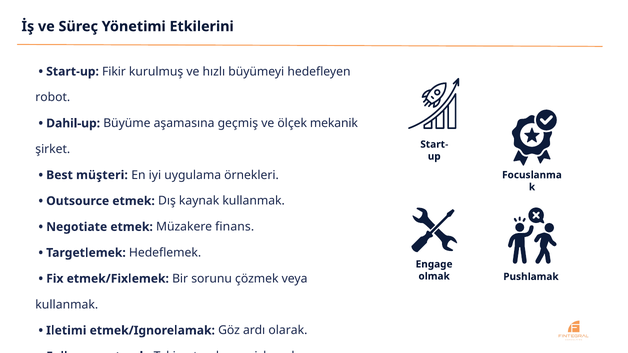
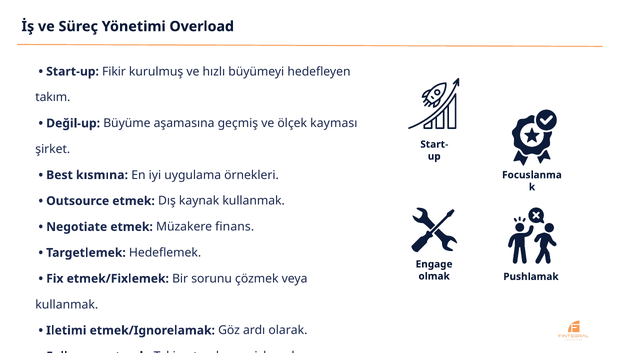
Etkilerini: Etkilerini -> Overload (202, 26)
robot: robot -> takım (53, 97)
Dahil-up: Dahil-up -> Değil-up (73, 123)
mekanik: mekanik -> kayması (334, 123)
müşteri: müşteri -> kısmına (102, 175)
